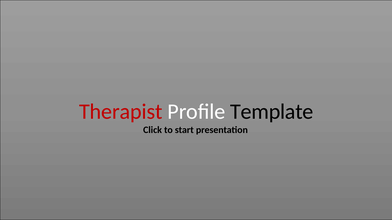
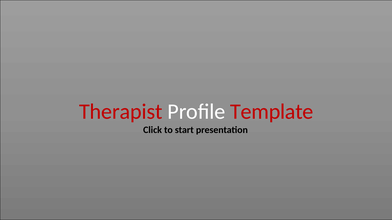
Template colour: black -> red (272, 112)
